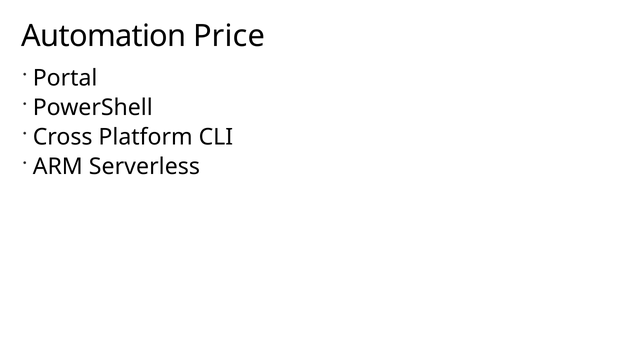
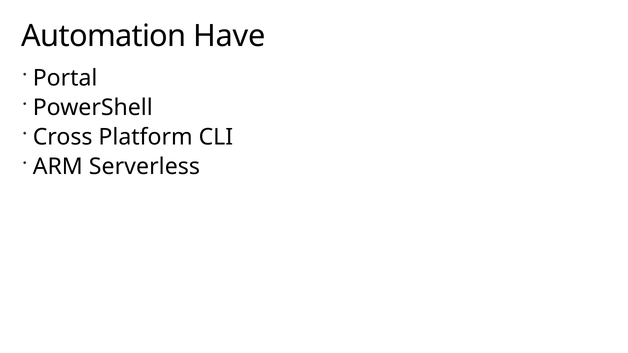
Price: Price -> Have (229, 36)
